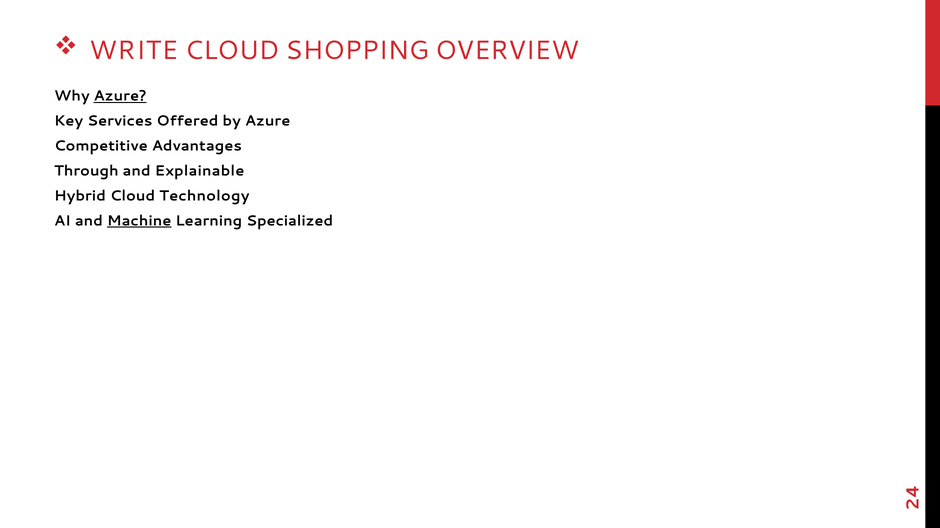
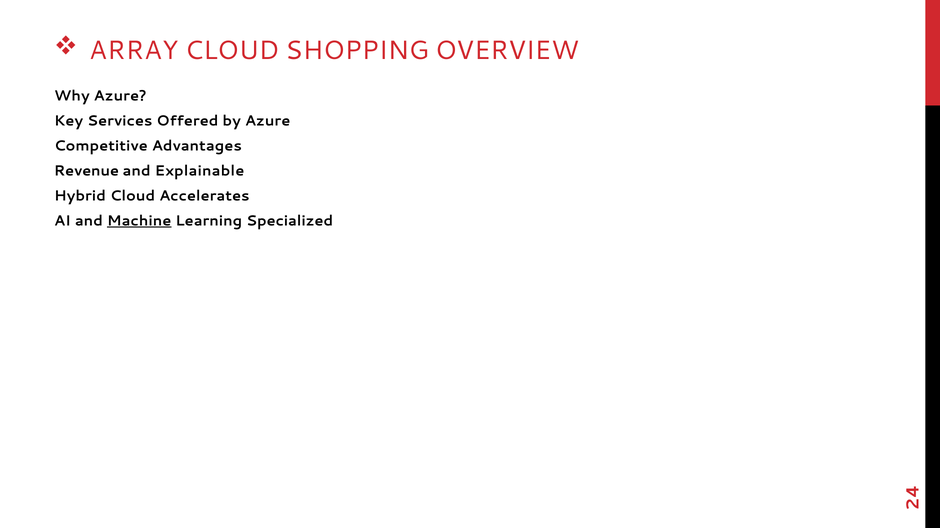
WRITE: WRITE -> ARRAY (134, 50)
Azure underline: present -> none (120, 96)
Through: Through -> Revenue (86, 171)
Technology: Technology -> Accelerates (204, 196)
